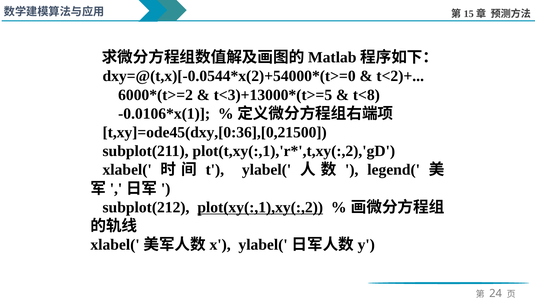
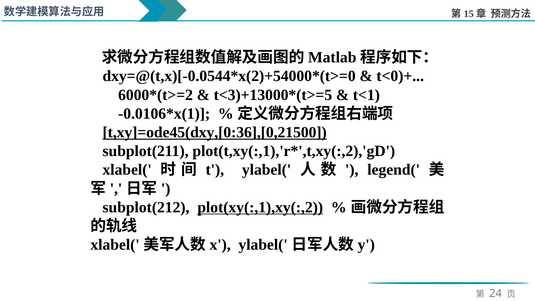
t<2)+: t<2)+ -> t<0)+ (400, 76)
t<8: t<8 -> t<1 (366, 95)
t,xy]=ode45(dxy,[0:36],[0,21500 underline: none -> present (215, 132)
